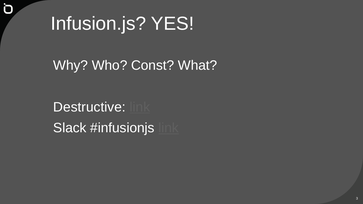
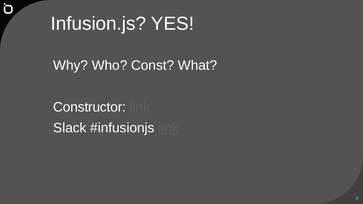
Destructive: Destructive -> Constructor (90, 107)
